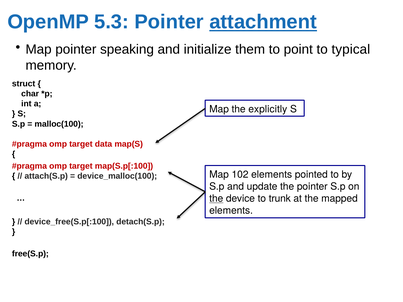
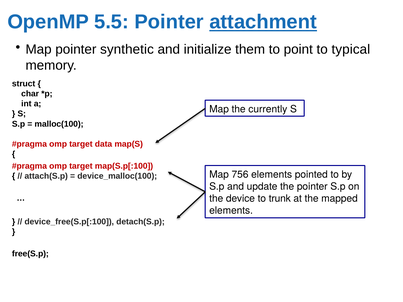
5.3: 5.3 -> 5.5 (112, 22)
speaking: speaking -> synthetic (127, 49)
explicitly: explicitly -> currently (268, 109)
102: 102 -> 756 (240, 175)
the underline: present -> none (216, 199)
